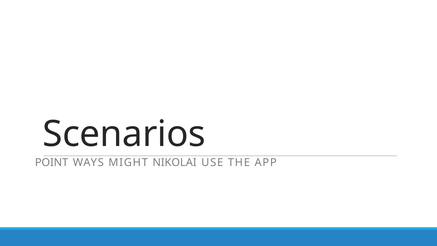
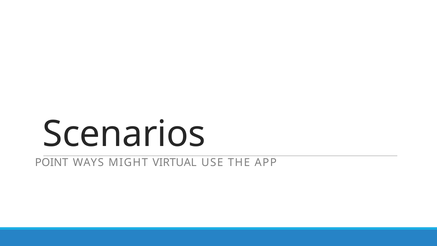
NIKOLAI: NIKOLAI -> VIRTUAL (175, 162)
